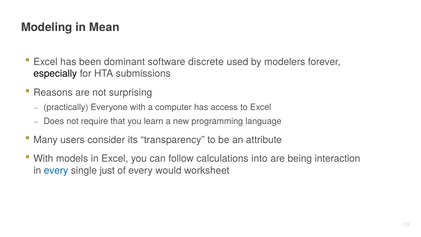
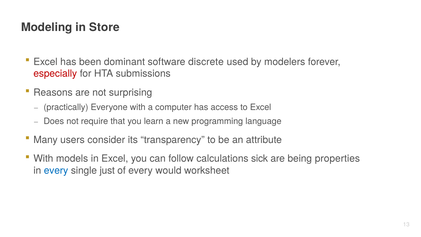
Mean: Mean -> Store (104, 27)
especially colour: black -> red (55, 74)
into: into -> sick (260, 159)
interaction: interaction -> properties (337, 159)
